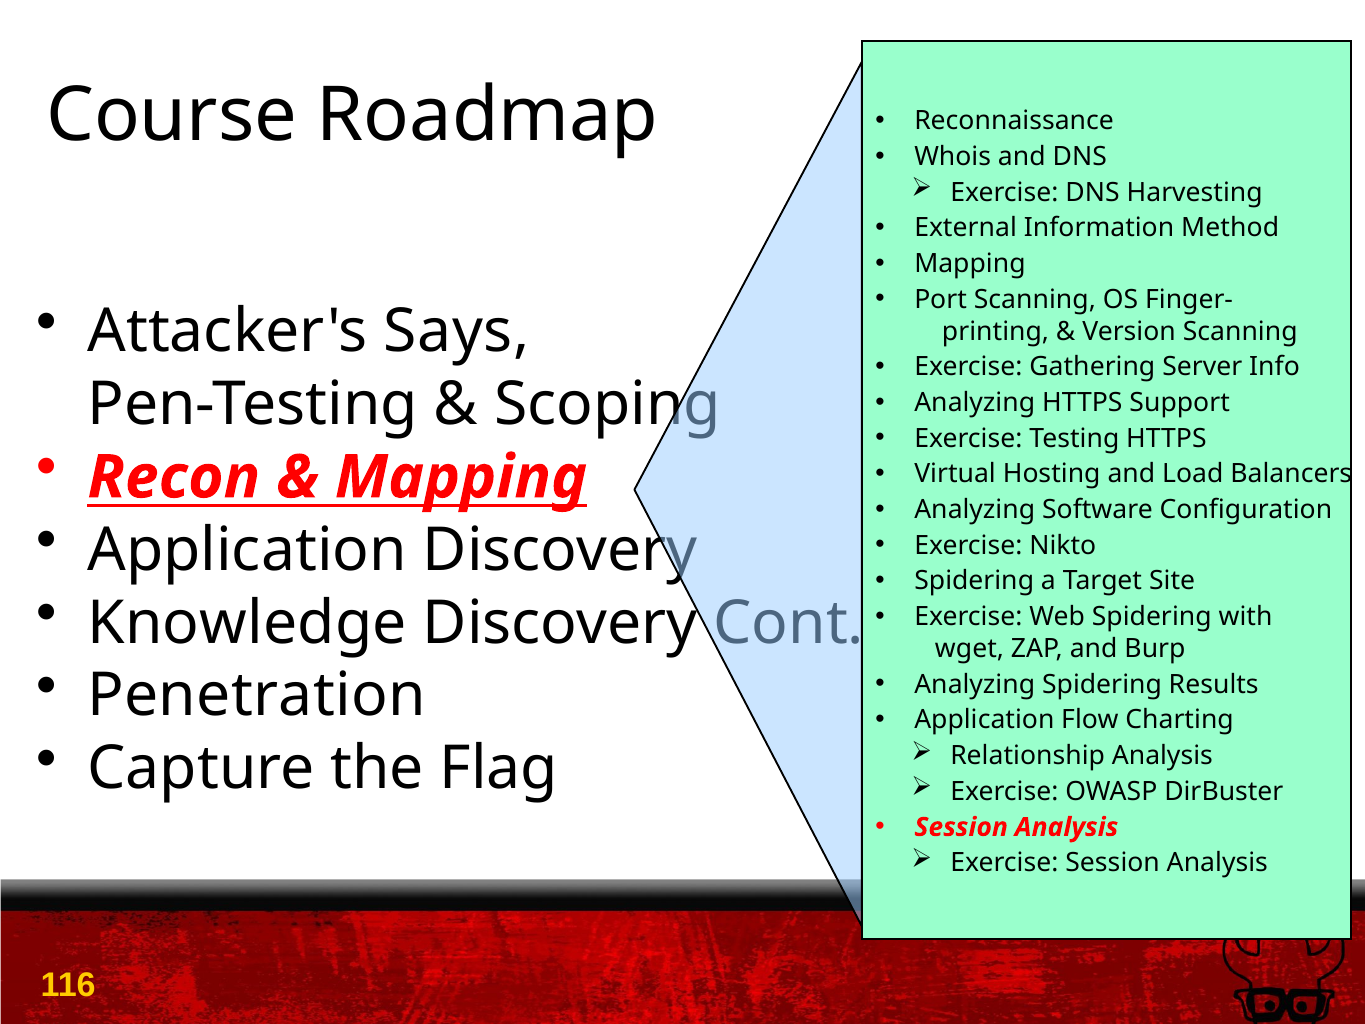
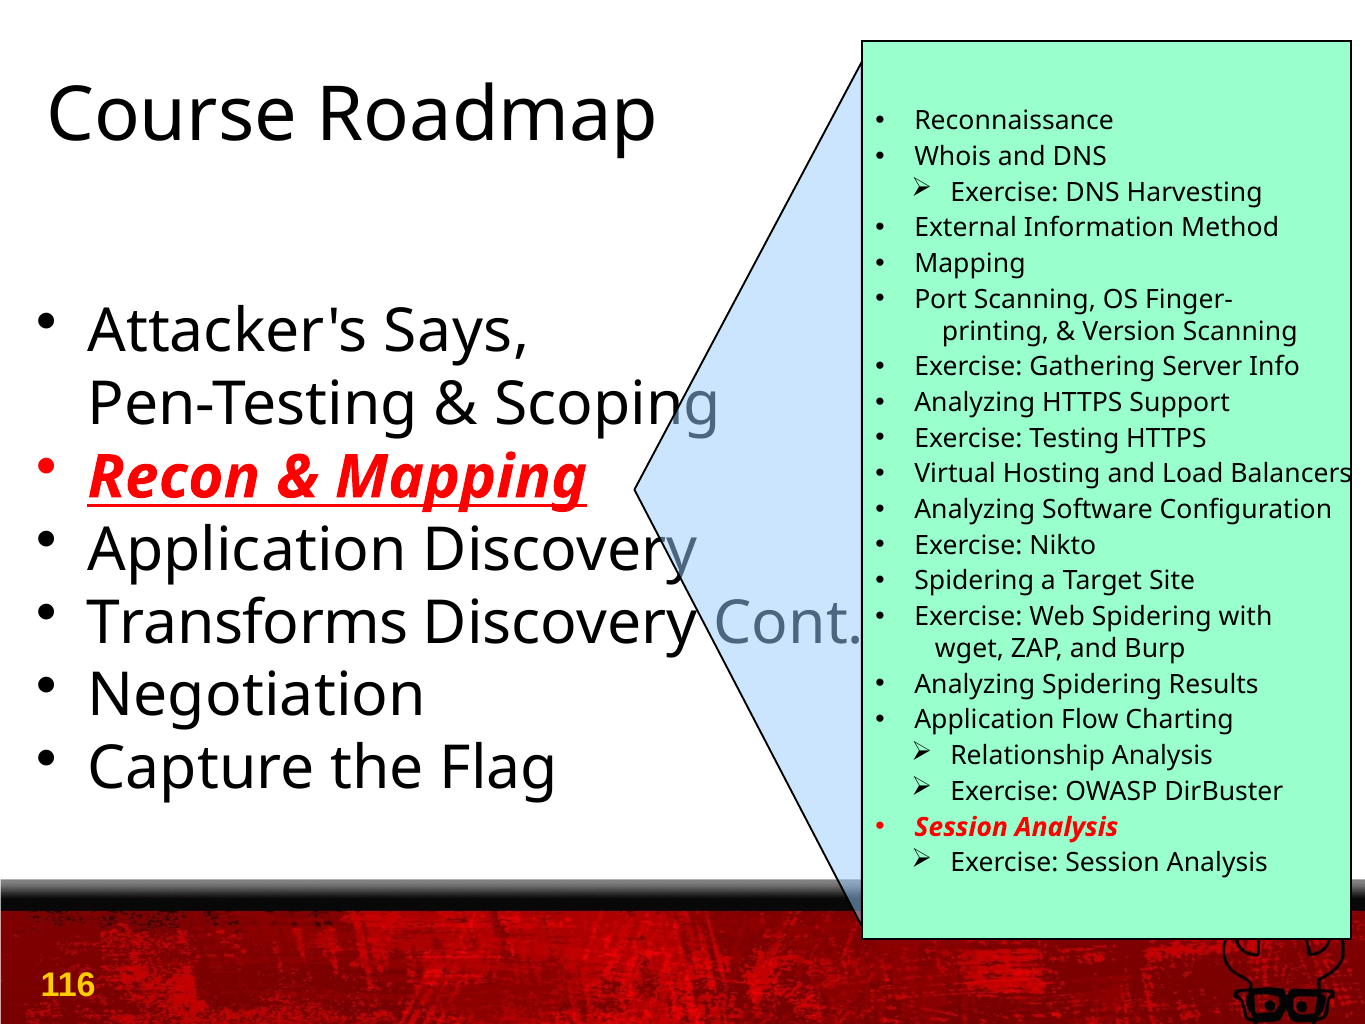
Knowledge: Knowledge -> Transforms (247, 623)
Penetration: Penetration -> Negotiation (257, 696)
